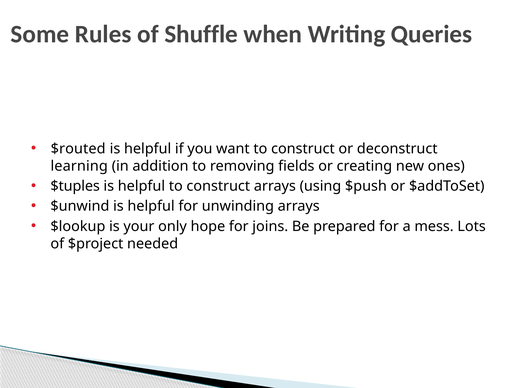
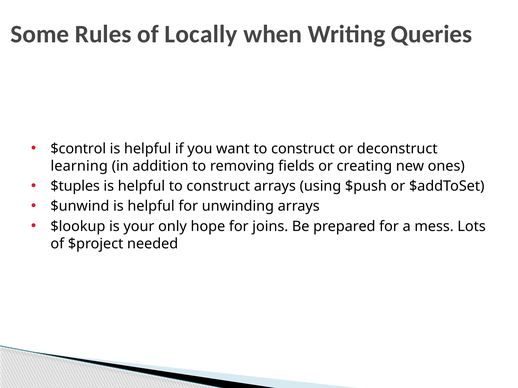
Shuffle: Shuffle -> Locally (201, 34)
$routed: $routed -> $control (78, 149)
